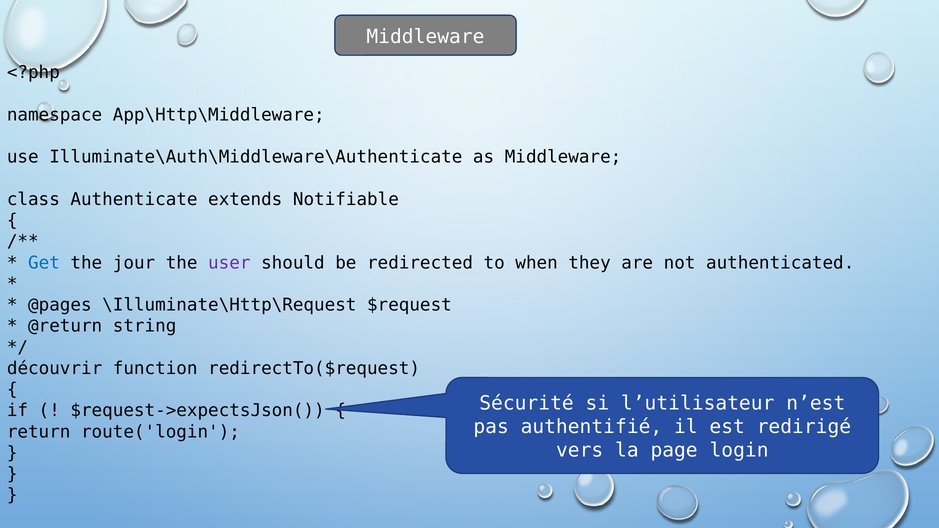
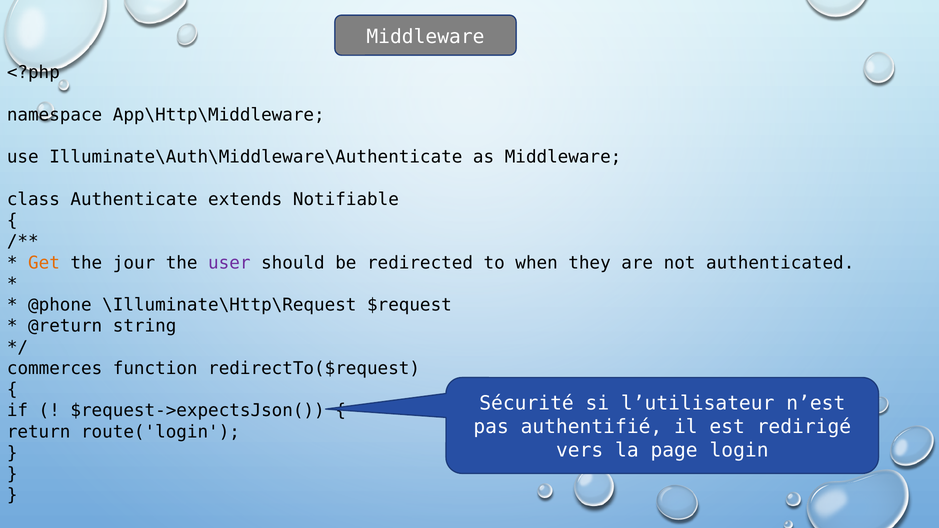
Get colour: blue -> orange (44, 263)
@pages: @pages -> @phone (60, 305)
découvrir: découvrir -> commerces (55, 368)
